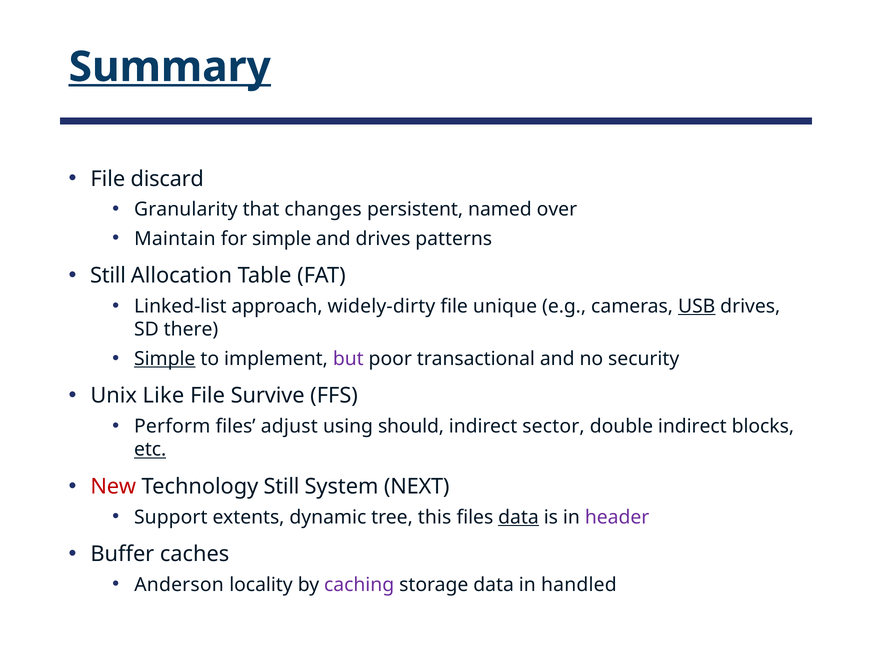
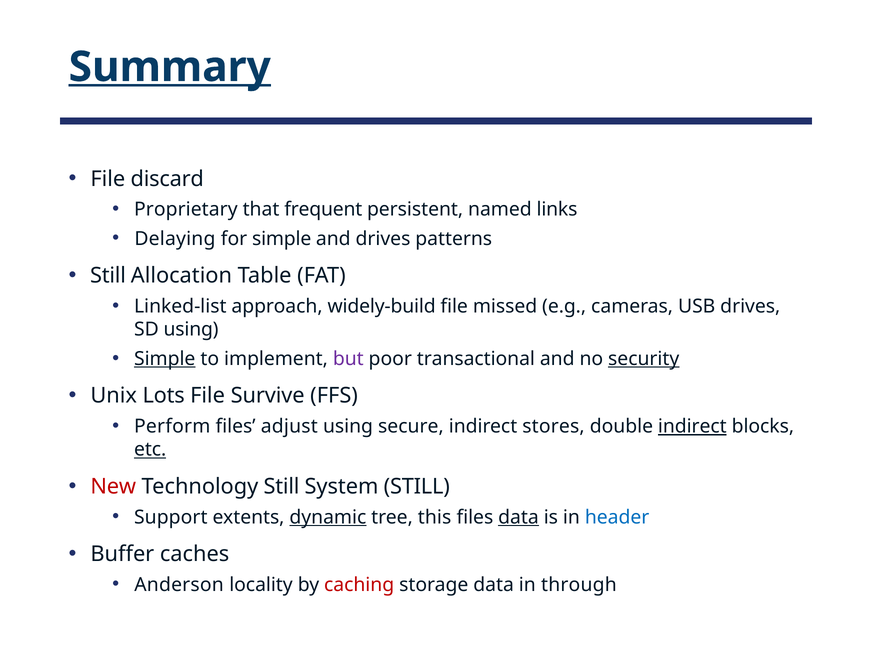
Granularity: Granularity -> Proprietary (186, 209)
changes: changes -> frequent (323, 209)
over: over -> links (557, 209)
Maintain: Maintain -> Delaying (175, 239)
widely-dirty: widely-dirty -> widely-build (382, 306)
unique: unique -> missed (505, 306)
USB underline: present -> none (697, 306)
SD there: there -> using (191, 330)
security underline: none -> present (644, 359)
Like: Like -> Lots (164, 396)
should: should -> secure (411, 426)
sector: sector -> stores (553, 426)
indirect underline: none -> present (692, 426)
System NEXT: NEXT -> STILL (417, 487)
dynamic underline: none -> present (328, 517)
header colour: purple -> blue (617, 517)
caching colour: purple -> red (359, 585)
handled: handled -> through (579, 585)
